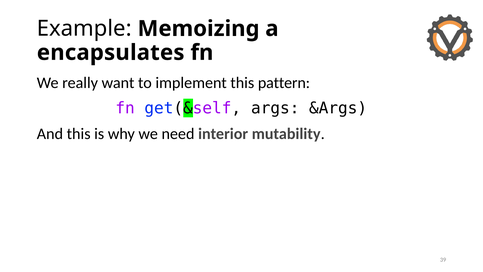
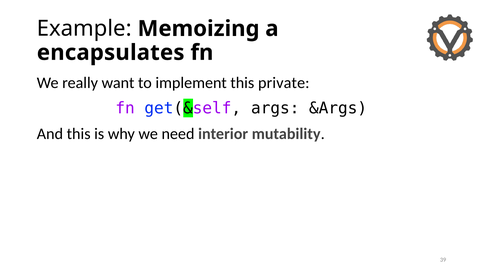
pattern: pattern -> private (284, 83)
